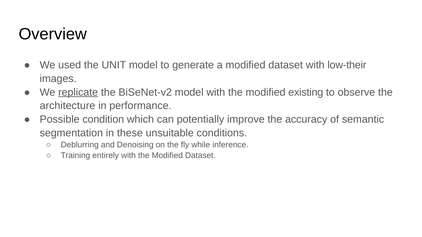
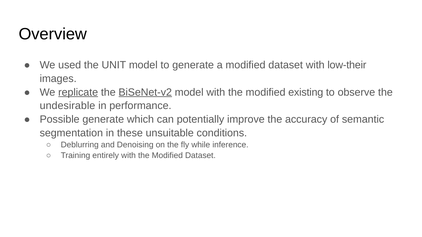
BiSeNet-v2 underline: none -> present (145, 92)
architecture: architecture -> undesirable (67, 106)
Possible condition: condition -> generate (103, 120)
